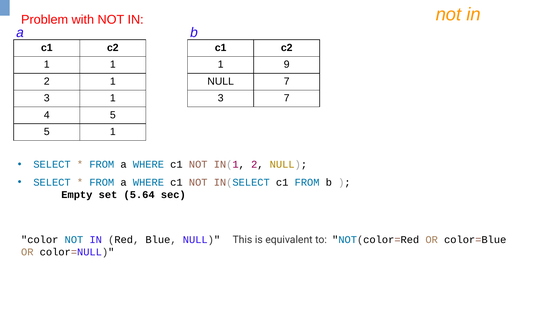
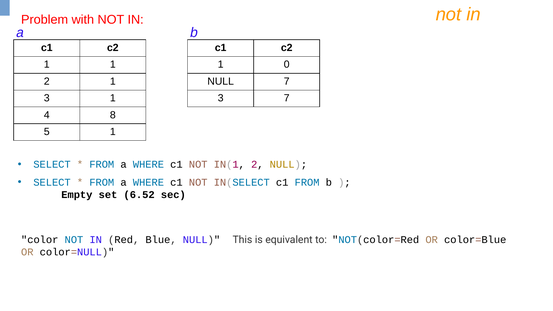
9: 9 -> 0 (287, 65)
4 5: 5 -> 8 (113, 115)
5.64: 5.64 -> 6.52 (139, 195)
